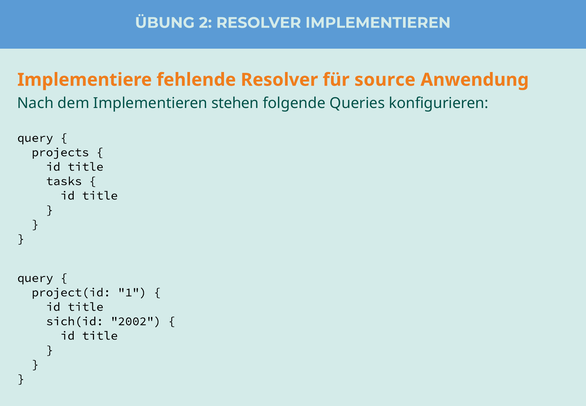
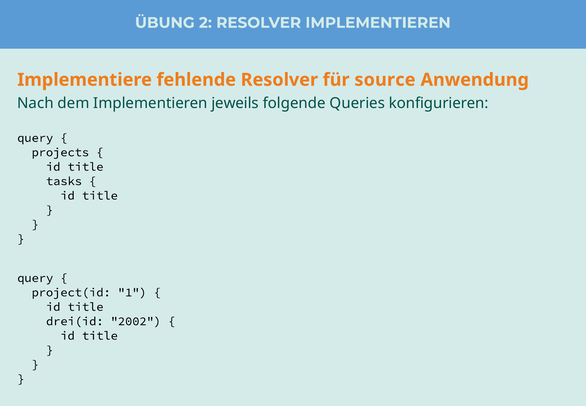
stehen: stehen -> jeweils (235, 103)
sich(id: sich(id -> drei(id (75, 321)
